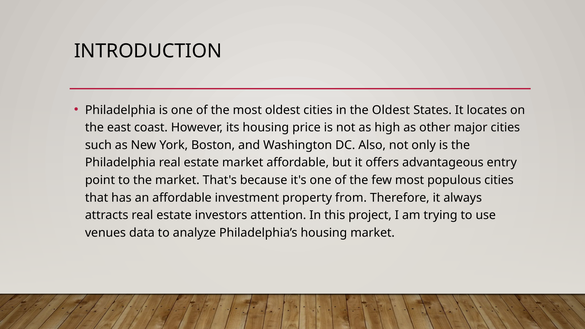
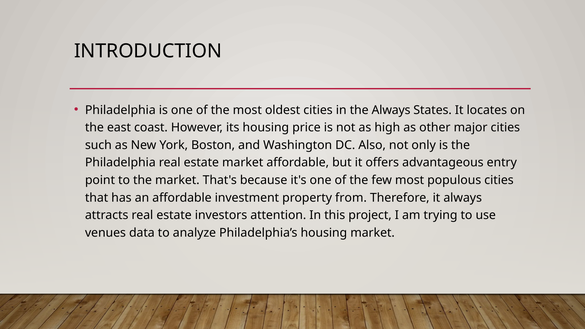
the Oldest: Oldest -> Always (391, 110)
